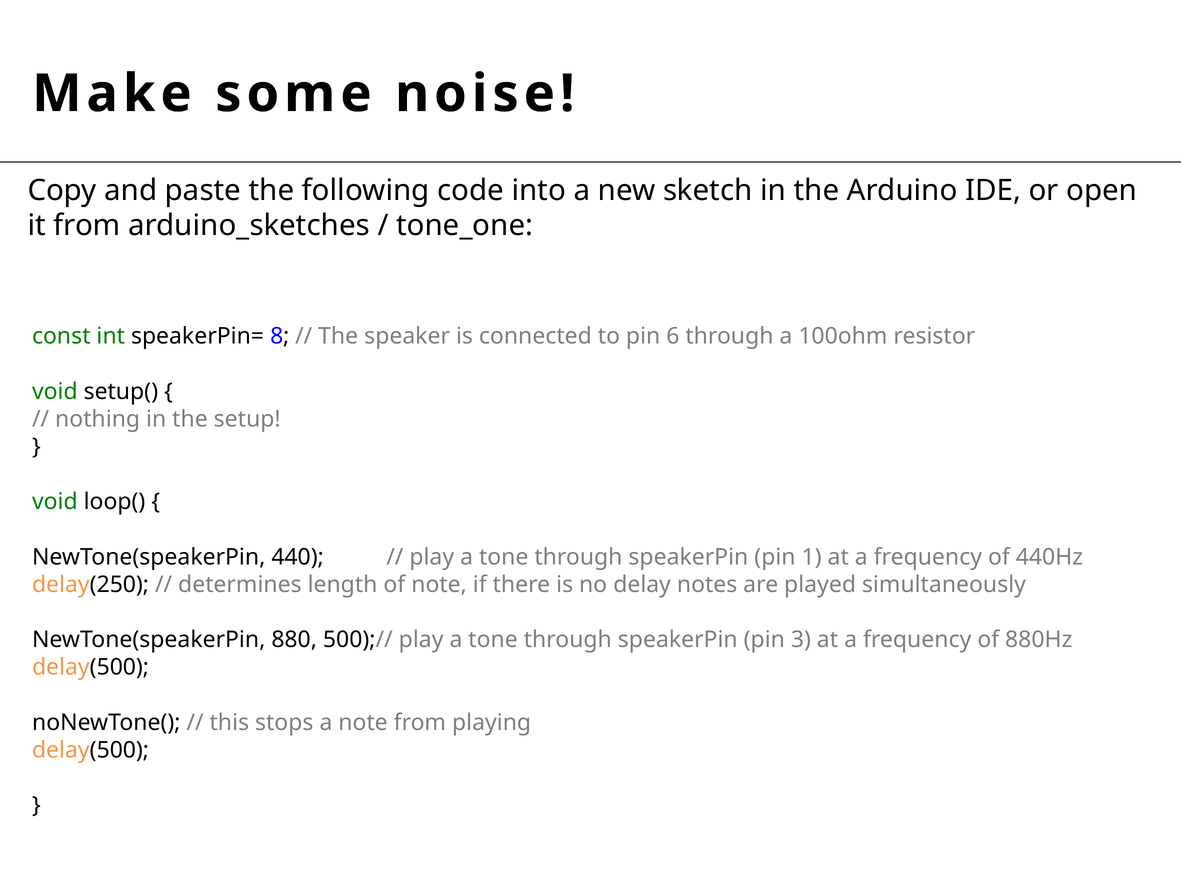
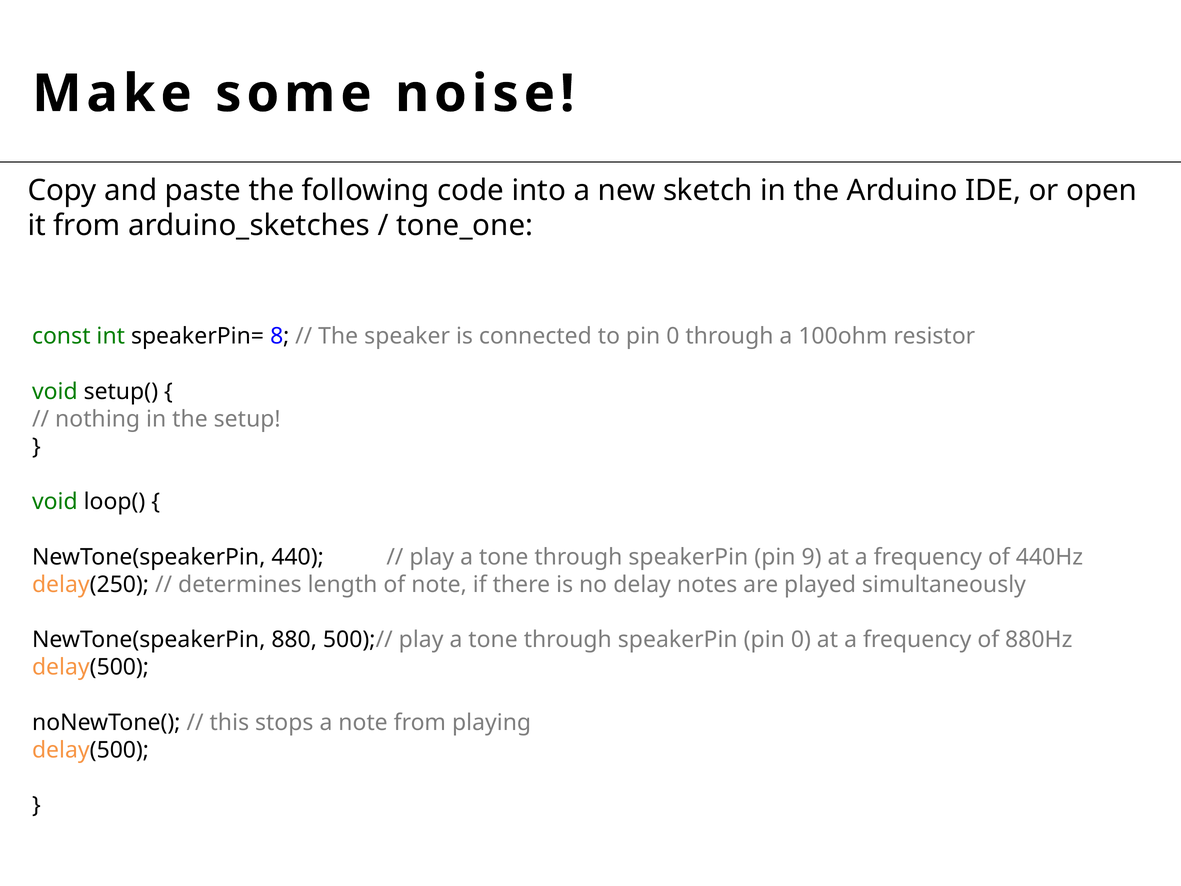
to pin 6: 6 -> 0 (673, 336)
1: 1 -> 9 (812, 557)
speakerPin pin 3: 3 -> 0 (801, 640)
